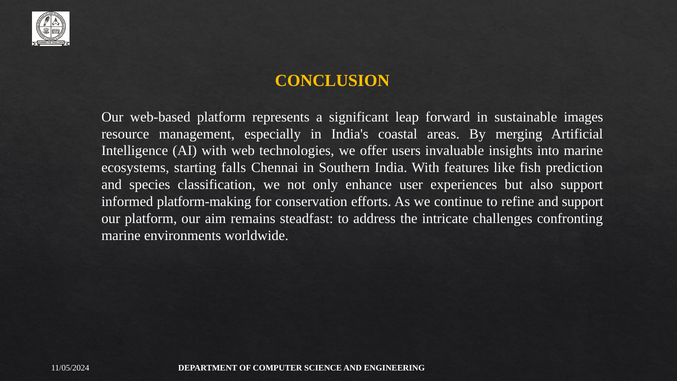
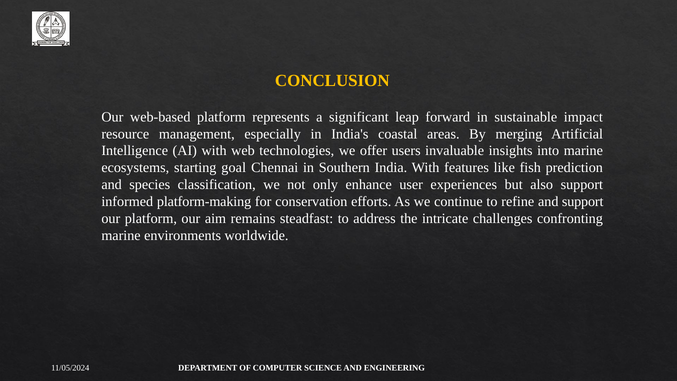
images: images -> impact (583, 117)
falls: falls -> goal (234, 168)
